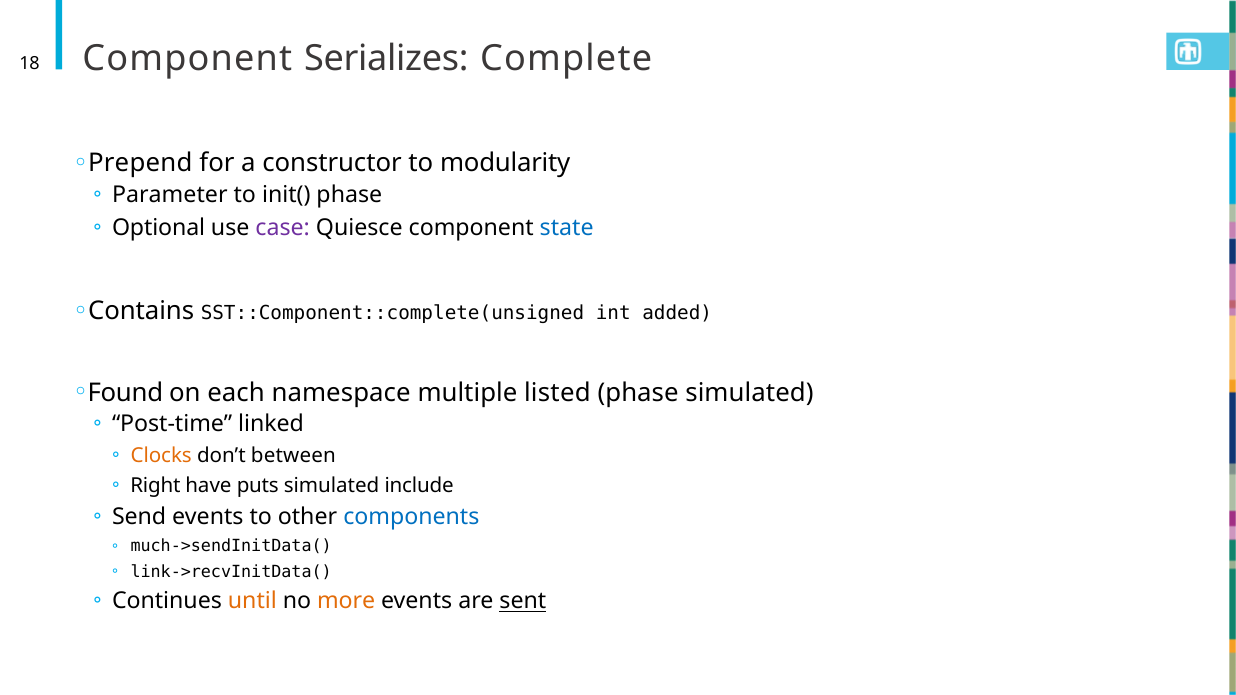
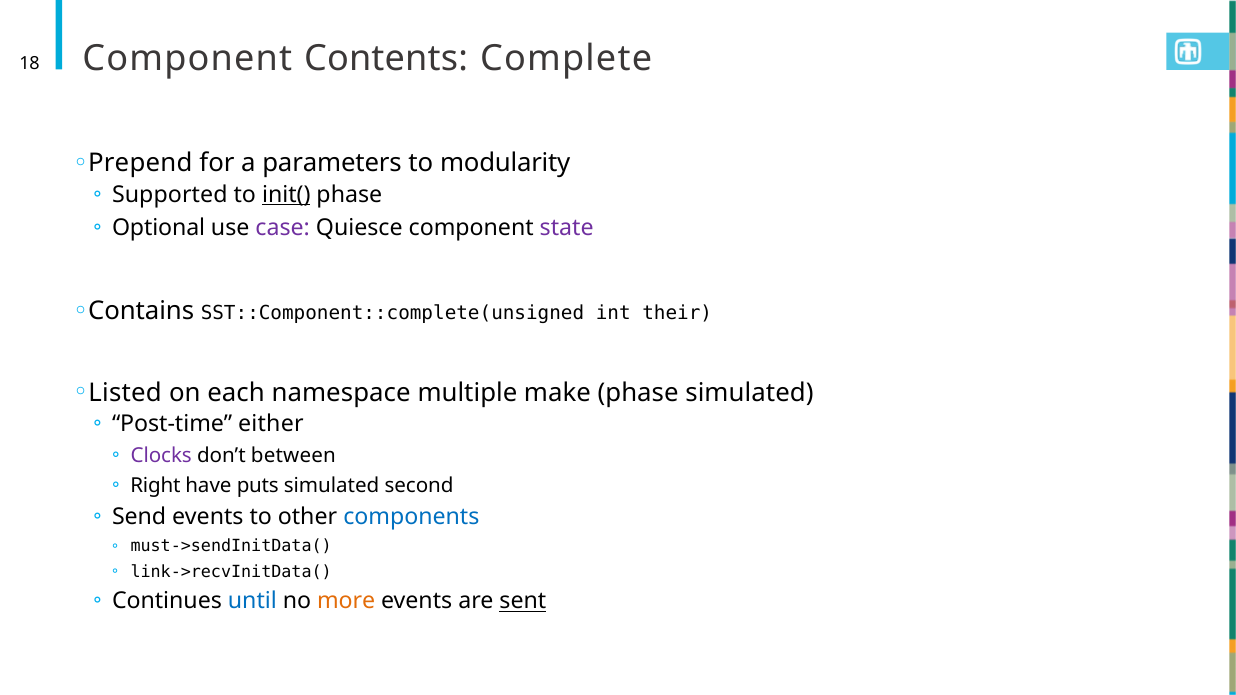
Serializes: Serializes -> Contents (386, 58)
constructor: constructor -> parameters (332, 163)
Parameter: Parameter -> Supported (170, 195)
init( underline: none -> present (286, 195)
state colour: blue -> purple (567, 228)
added: added -> their (677, 313)
Found: Found -> Listed (125, 393)
listed: listed -> make (557, 393)
linked: linked -> either (271, 424)
Clocks colour: orange -> purple (161, 456)
include: include -> second (419, 486)
much->sendInitData(: much->sendInitData( -> must->sendInitData( (231, 546)
until colour: orange -> blue (252, 601)
